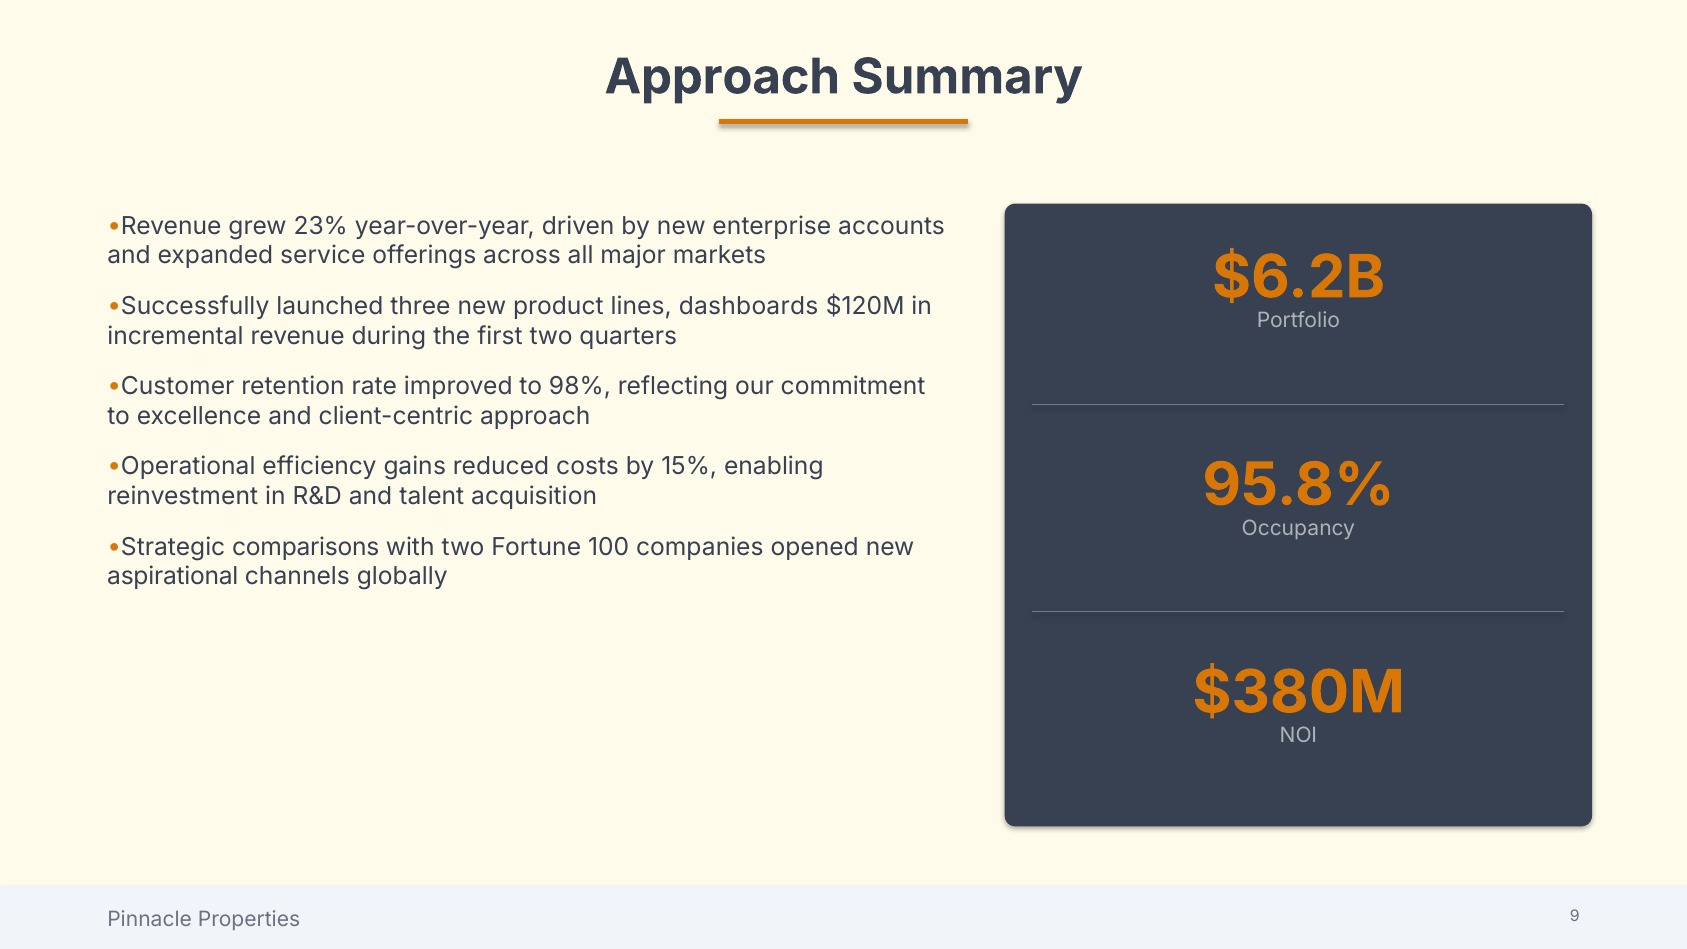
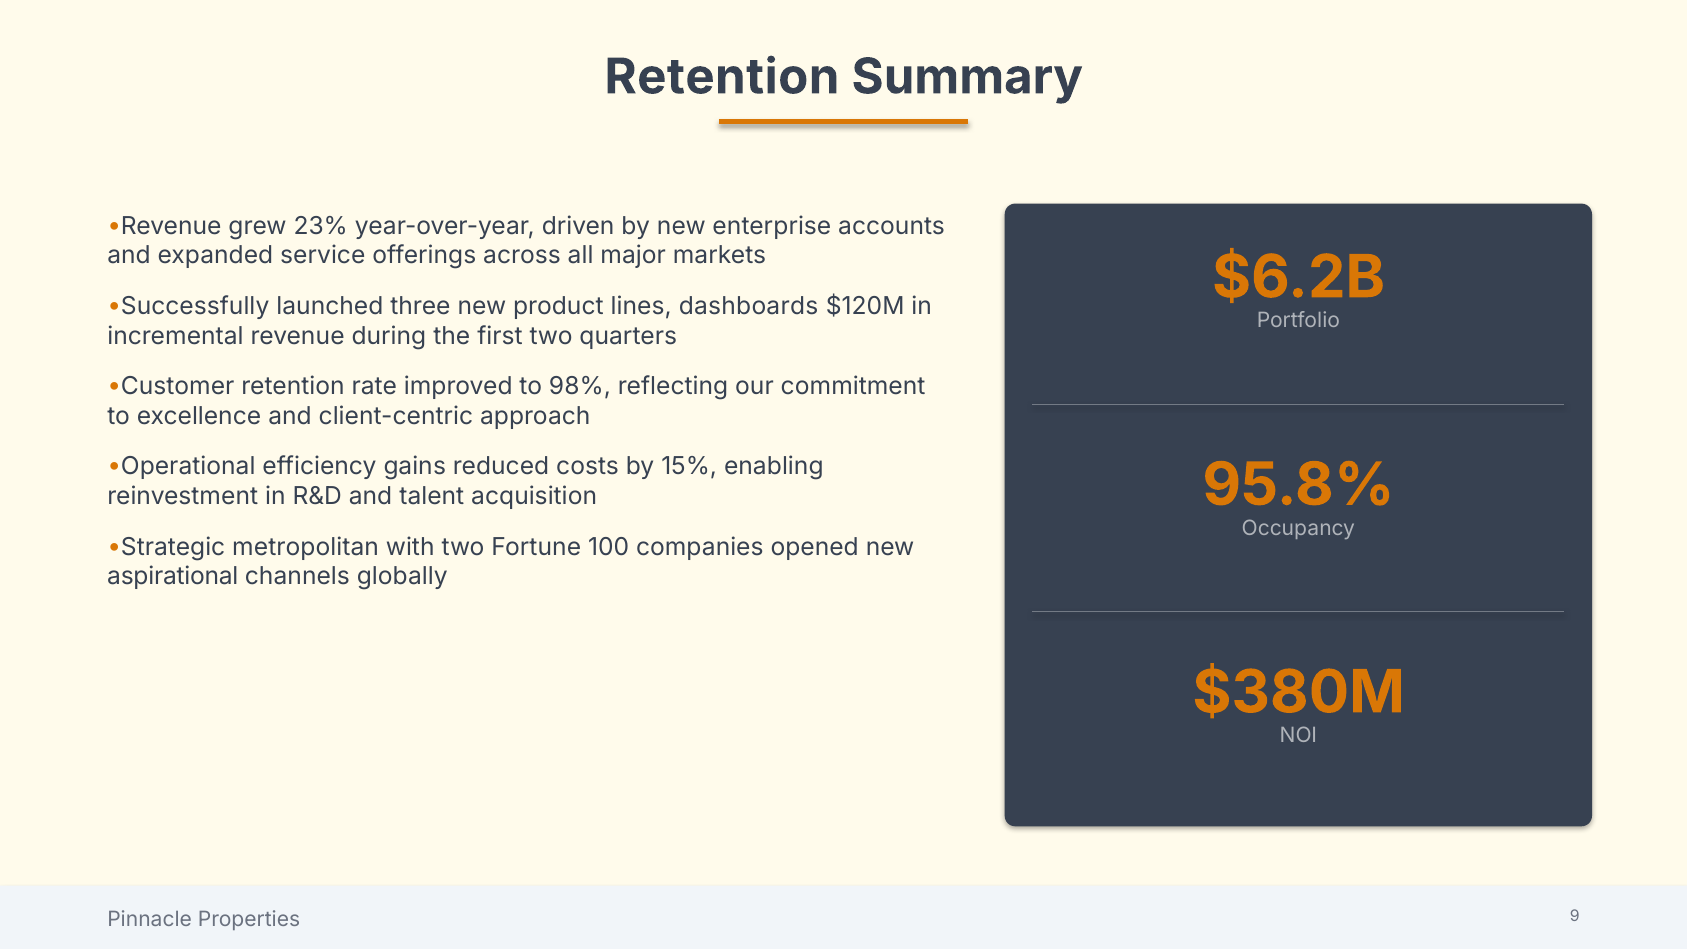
Approach: Approach -> Retention (722, 77)
comparisons: comparisons -> metropolitan (306, 547)
